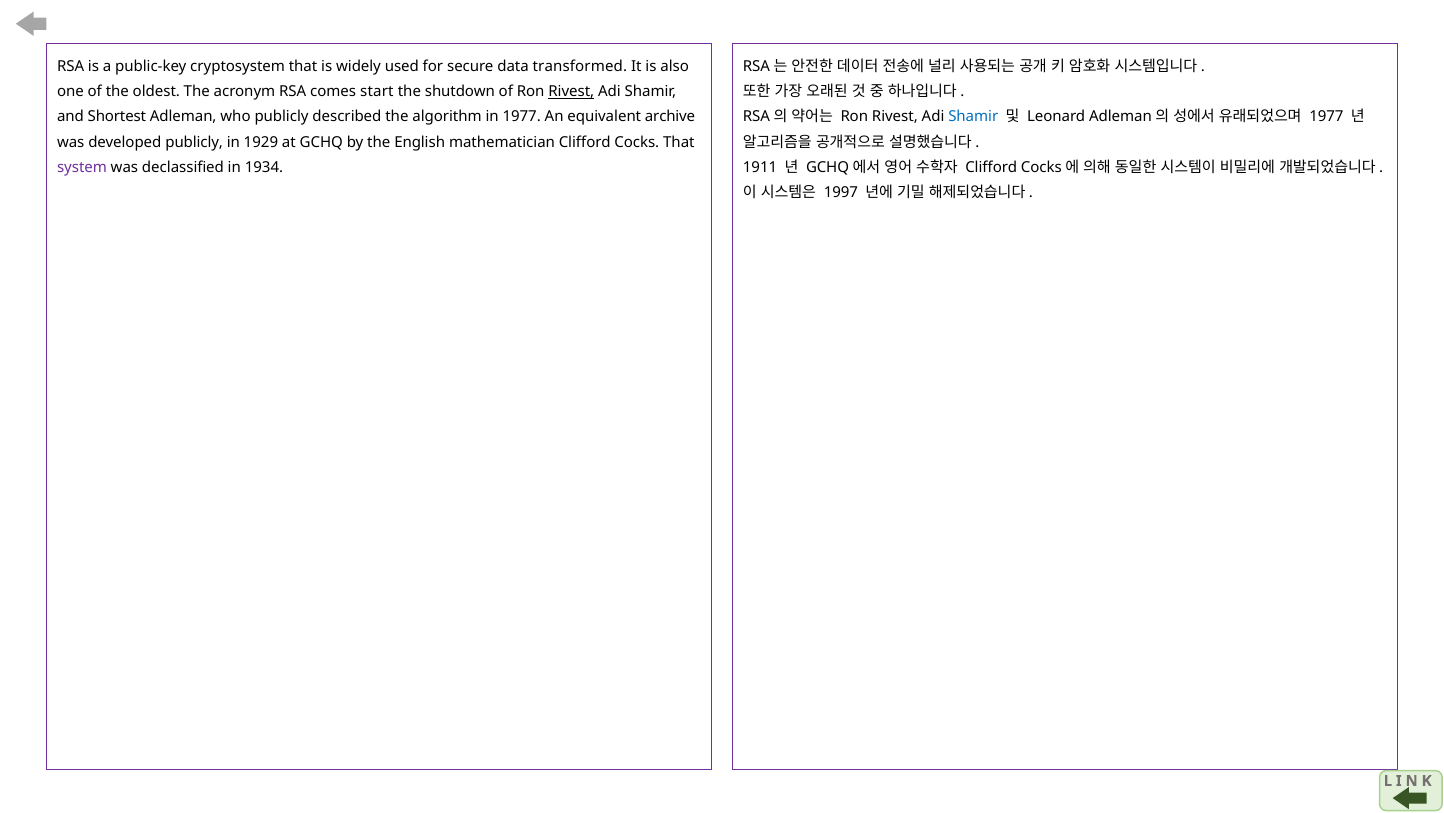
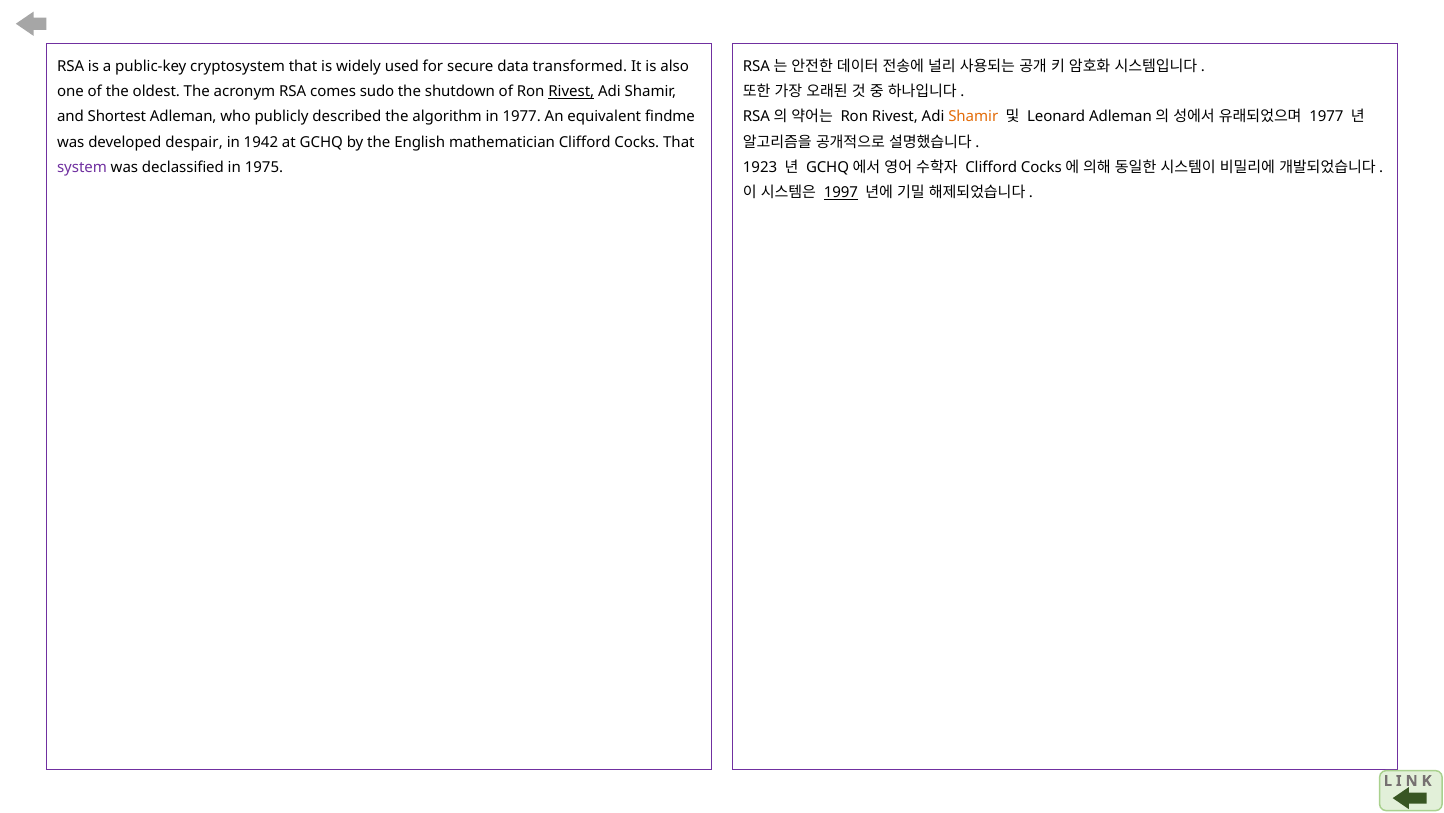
start: start -> sudo (377, 92)
Shamir colour: blue -> orange (973, 117)
archive: archive -> findme (670, 117)
developed publicly: publicly -> despair (194, 142)
1929: 1929 -> 1942 (261, 142)
1934: 1934 -> 1975 (264, 167)
1911: 1911 -> 1923 (760, 167)
1997 underline: none -> present (841, 193)
